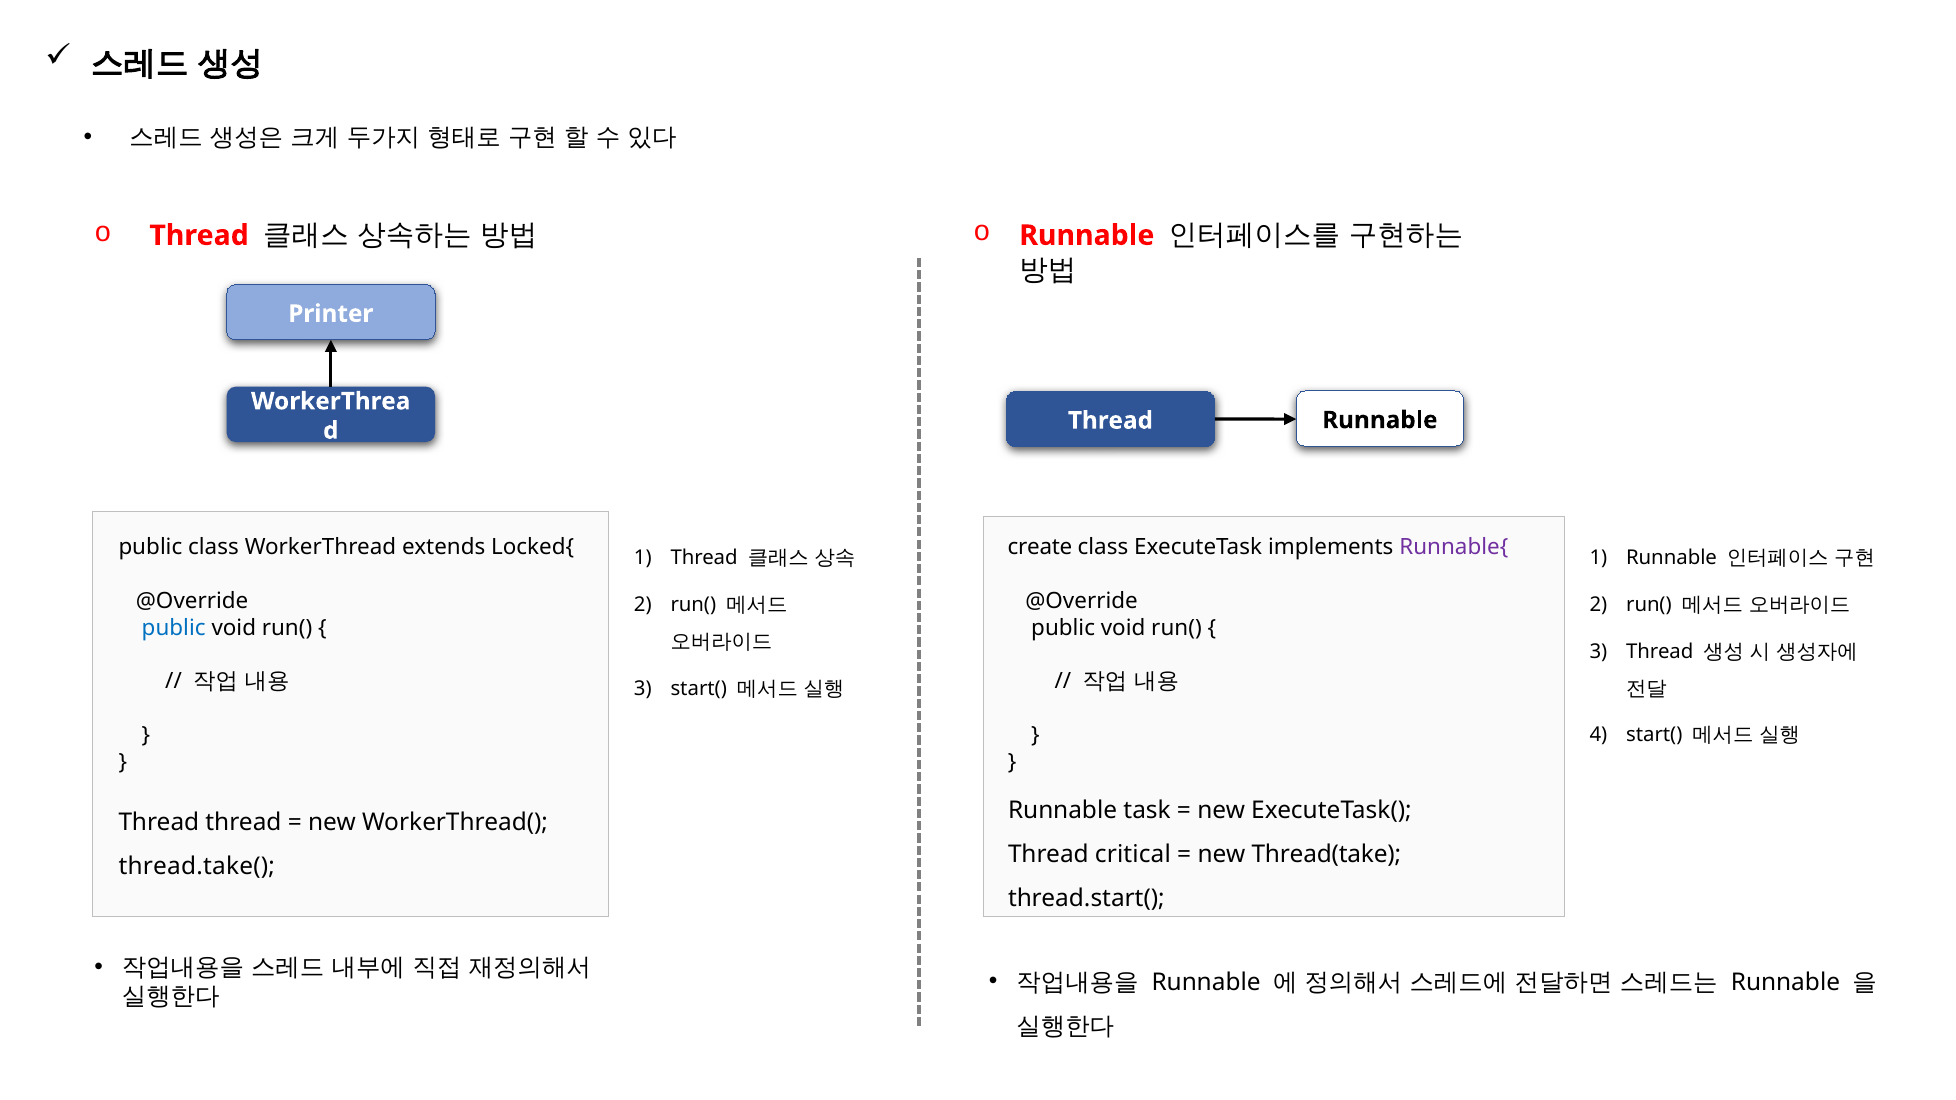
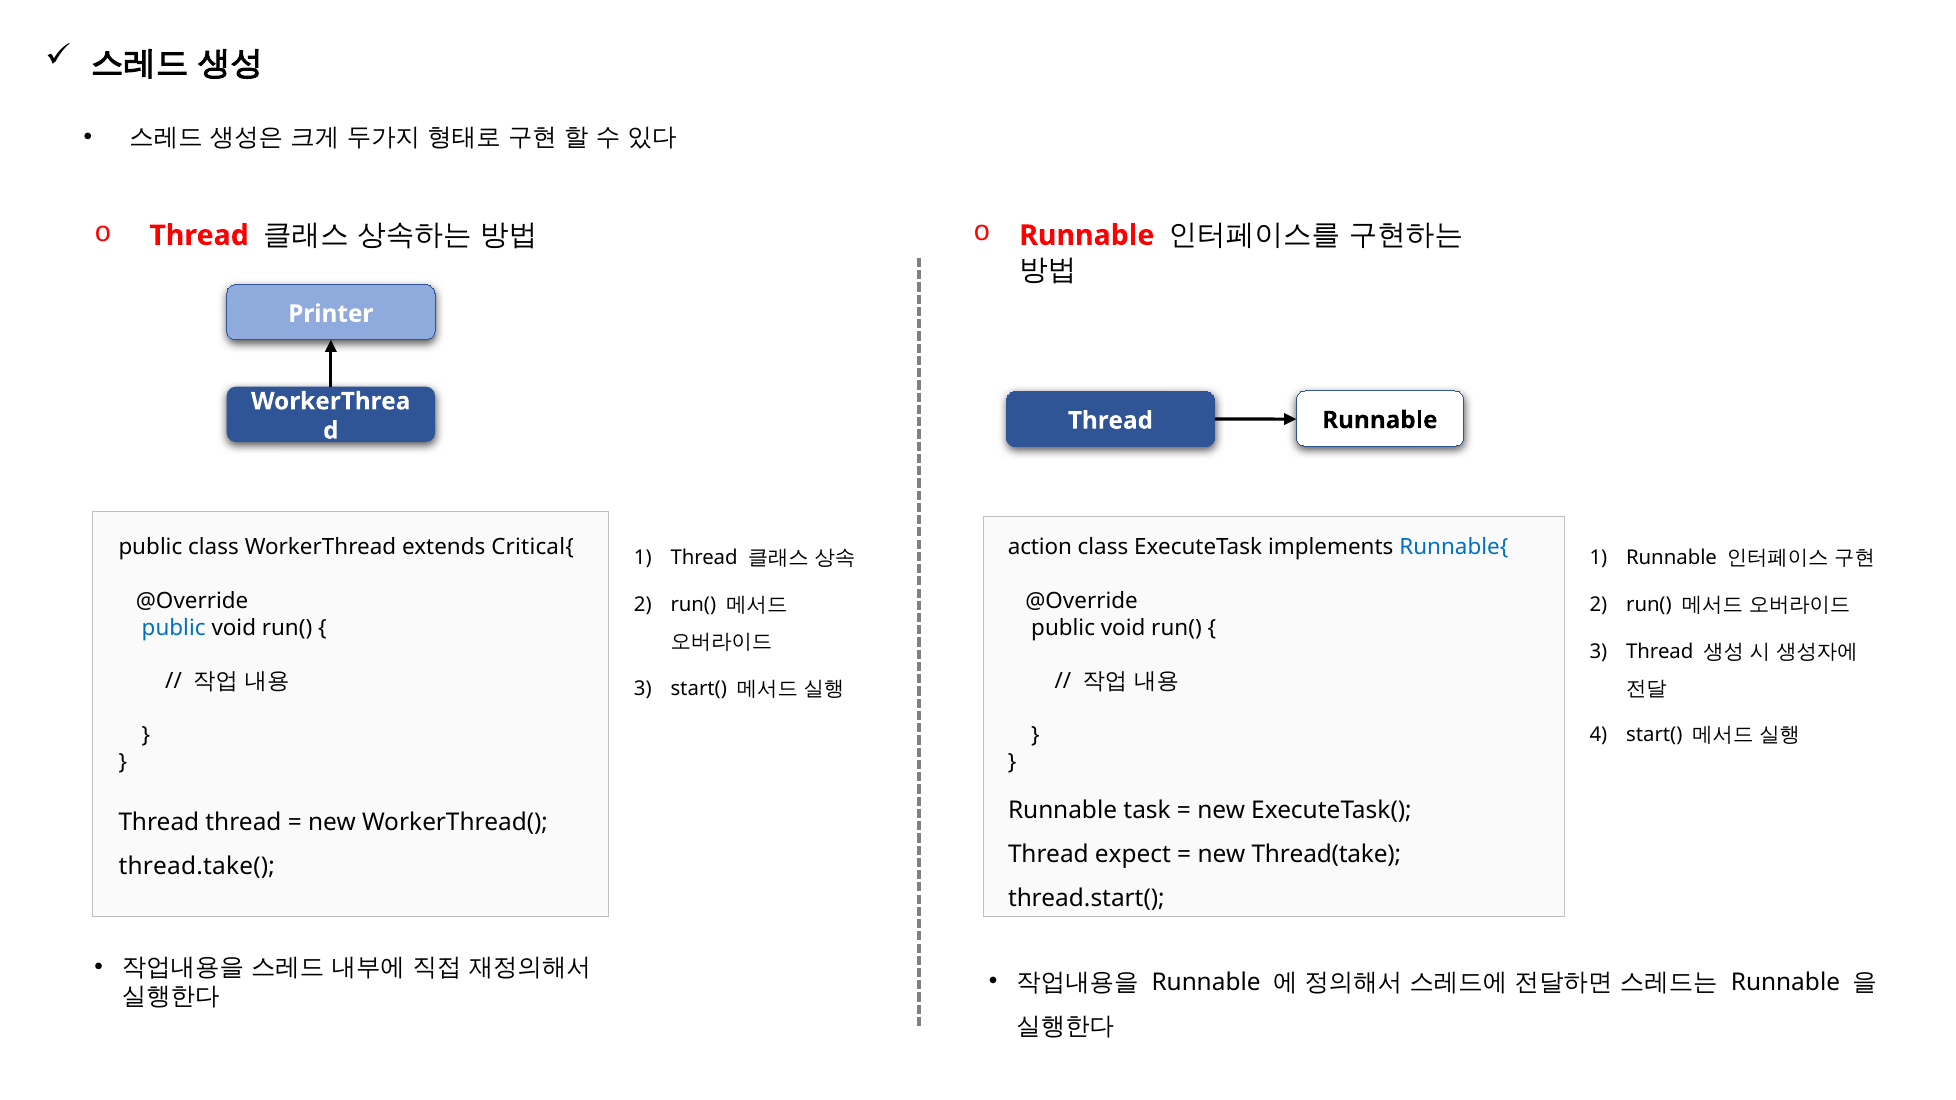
Locked{: Locked{ -> Critical{ (533, 547)
create: create -> action (1040, 547)
Runnable{ colour: purple -> blue (1454, 547)
critical: critical -> expect (1133, 854)
